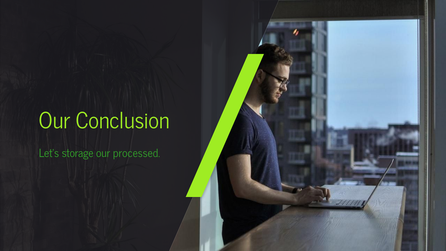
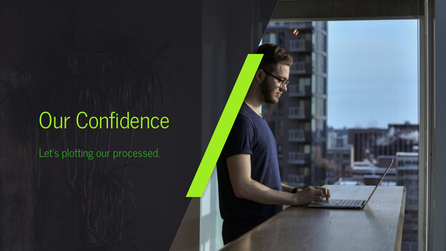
Conclusion: Conclusion -> Confidence (123, 121)
storage: storage -> plotting (78, 153)
